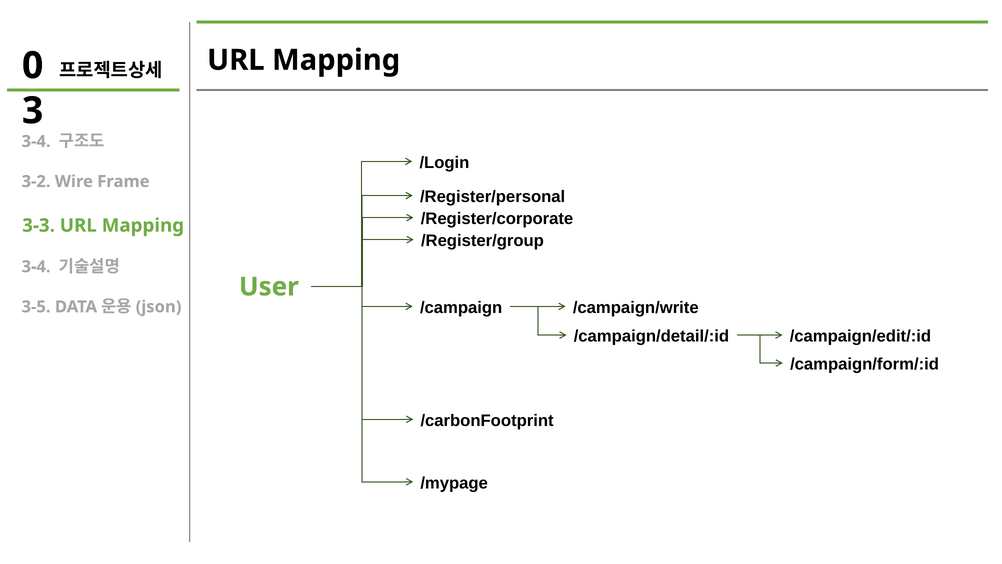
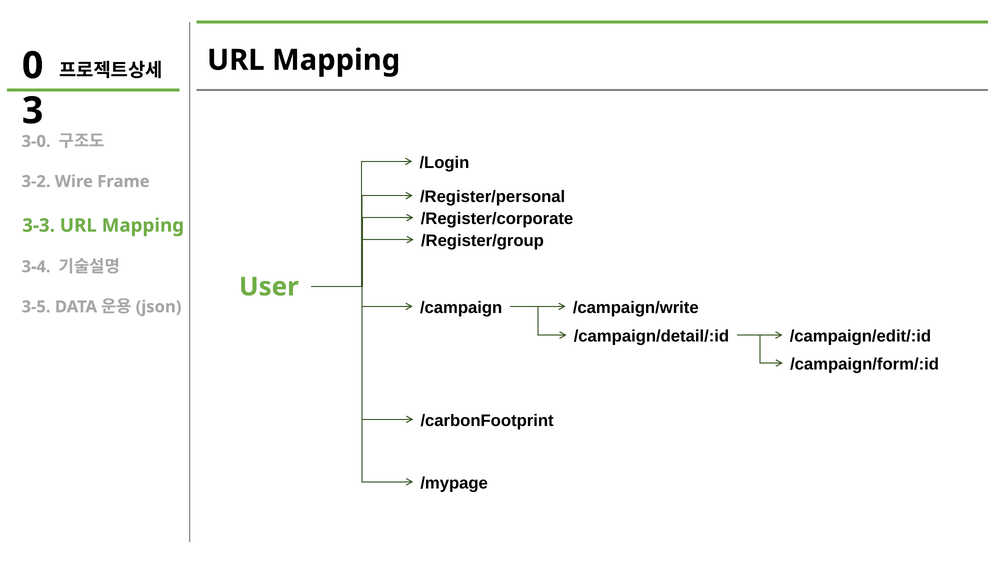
3-4: 3-4 -> 3-0 (36, 141)
